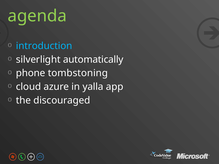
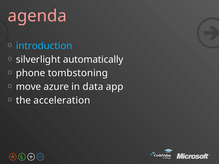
agenda colour: light green -> pink (37, 16)
cloud: cloud -> move (28, 87)
yalla: yalla -> data (93, 87)
discouraged: discouraged -> acceleration (62, 100)
